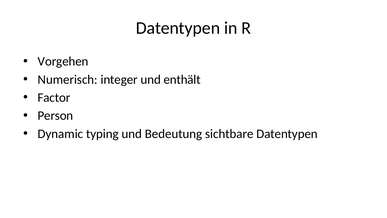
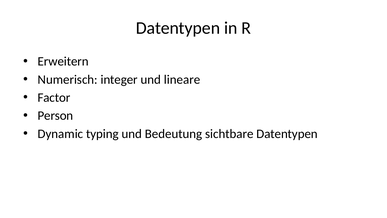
Vorgehen: Vorgehen -> Erweitern (63, 61)
enthält: enthält -> lineare (182, 79)
